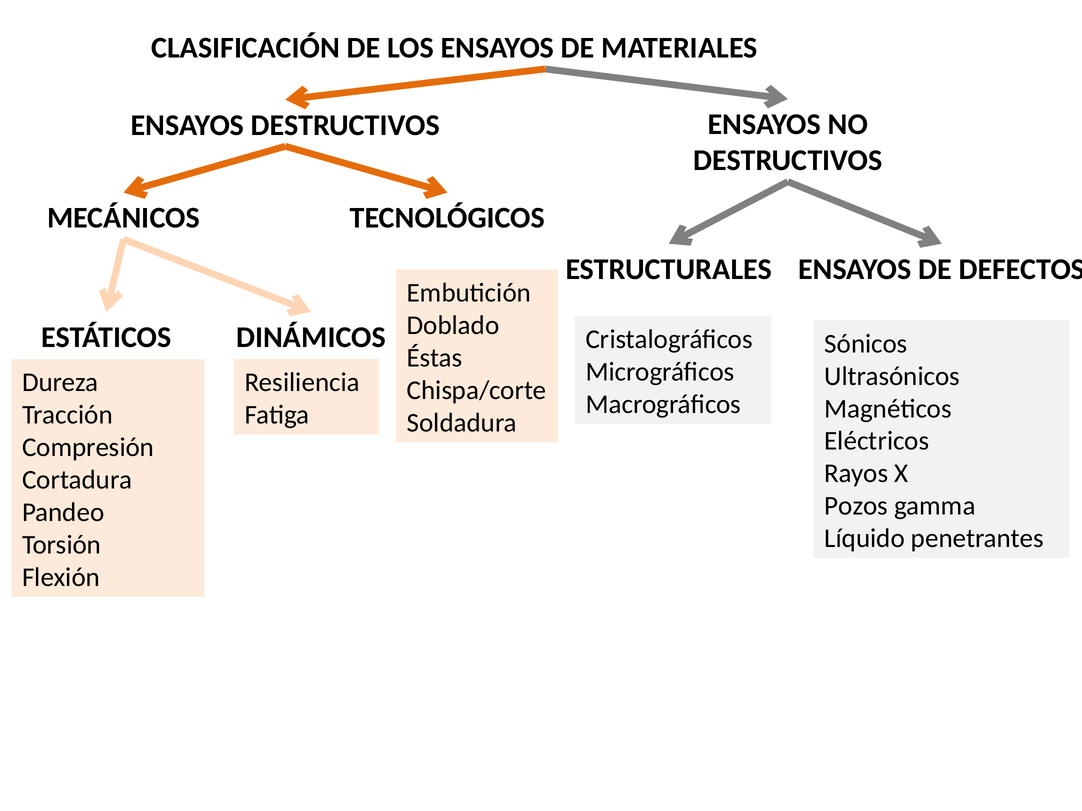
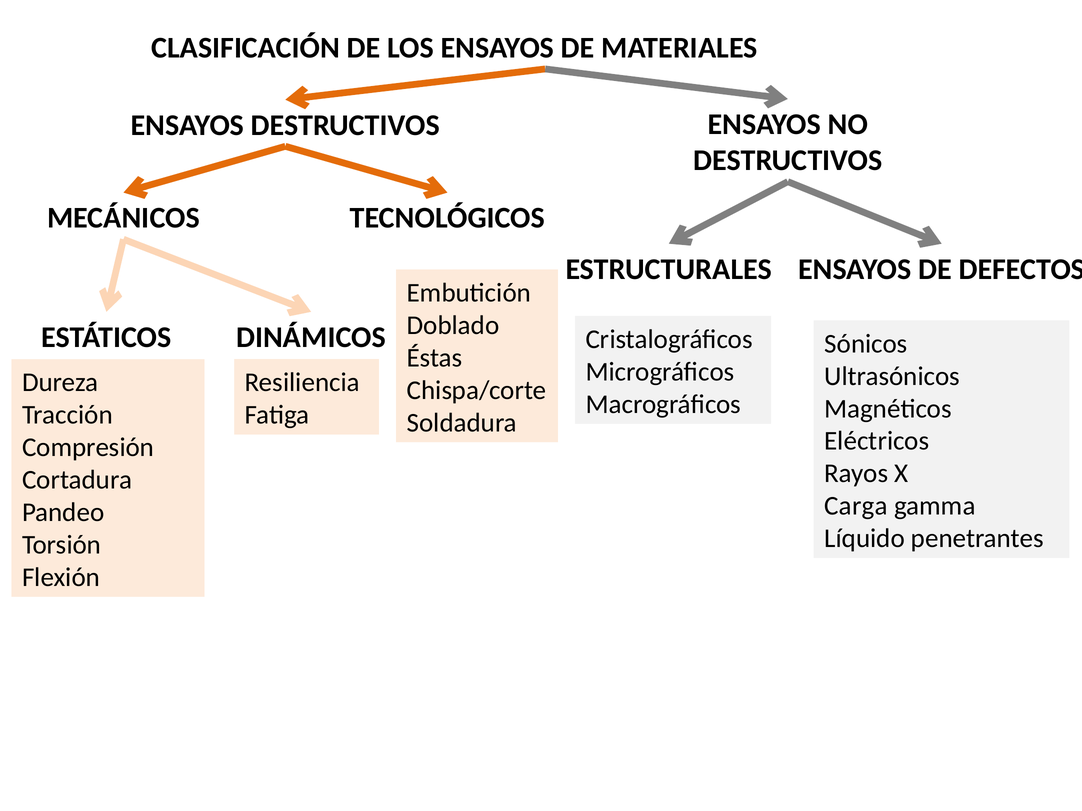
Pozos: Pozos -> Carga (856, 506)
